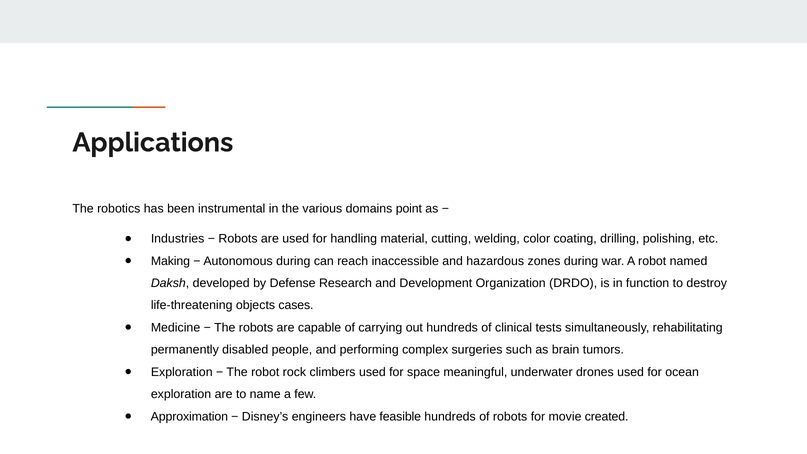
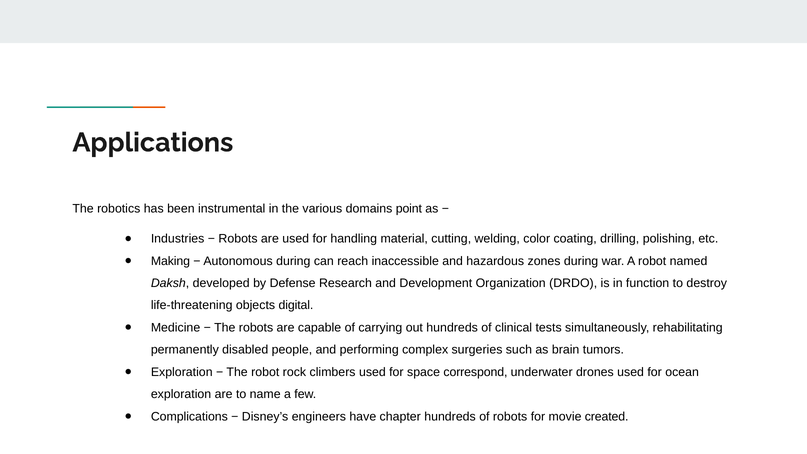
cases: cases -> digital (296, 305)
meaningful: meaningful -> correspond (475, 372)
Approximation: Approximation -> Complications (189, 416)
feasible: feasible -> chapter (400, 416)
